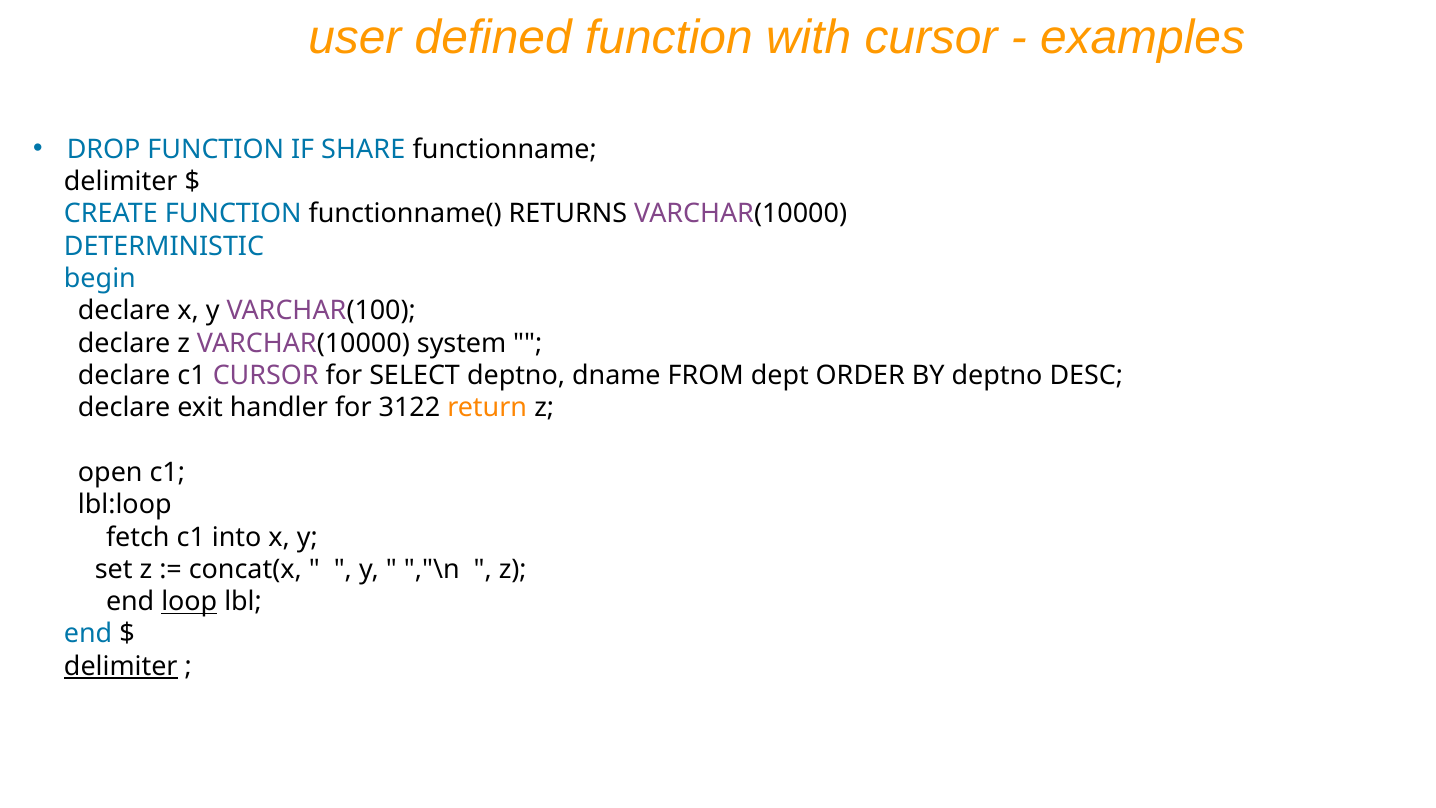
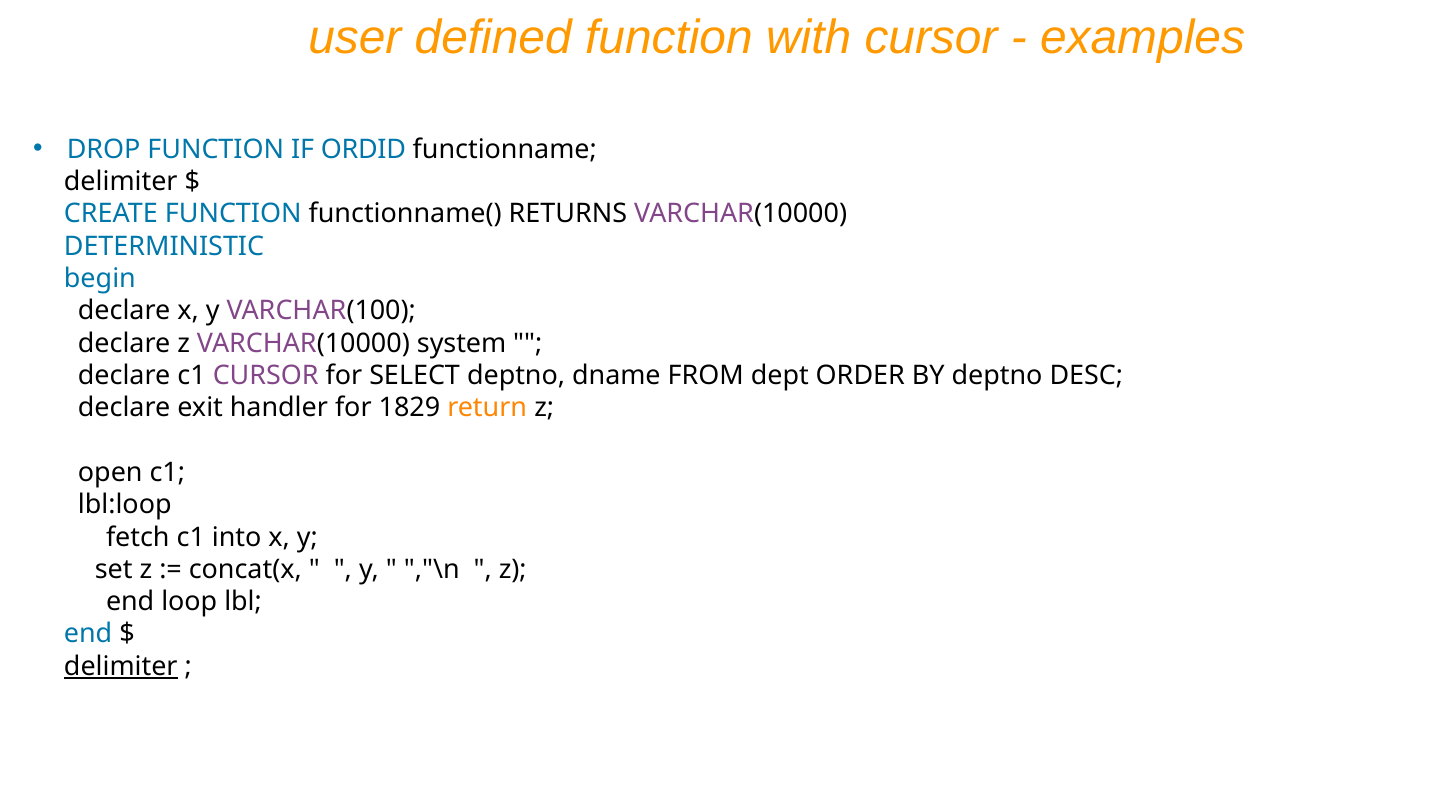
SHARE: SHARE -> ORDID (363, 149)
3122: 3122 -> 1829 (409, 408)
loop underline: present -> none (189, 602)
